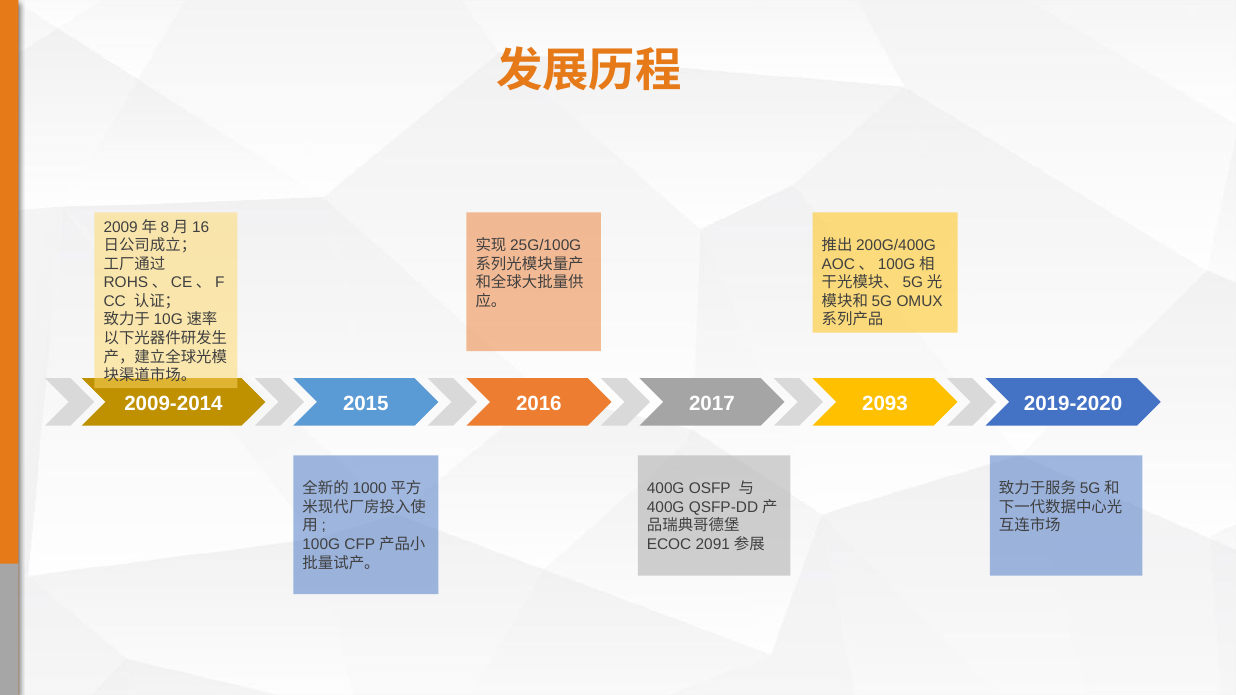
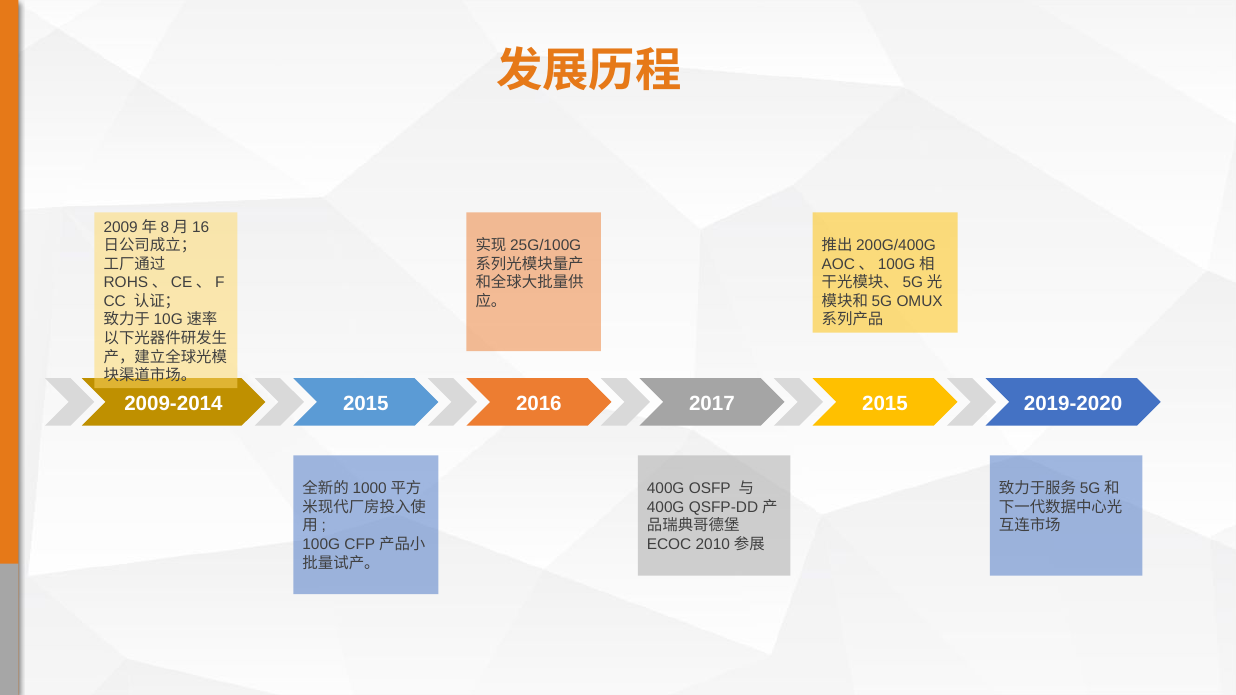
2017 2093: 2093 -> 2015 (885, 403)
2091: 2091 -> 2010 (713, 545)
